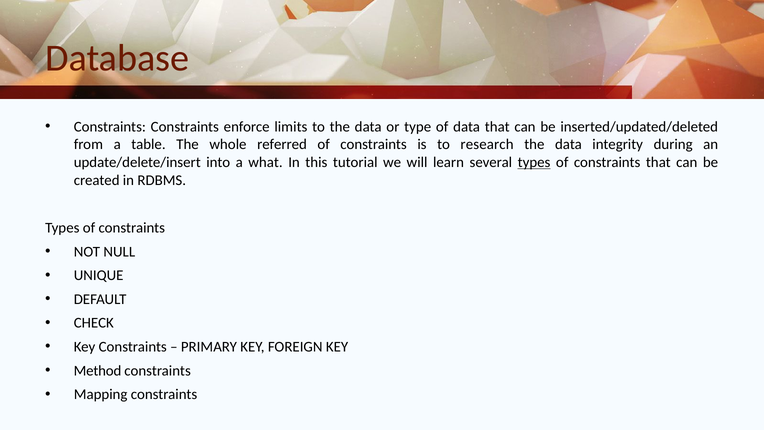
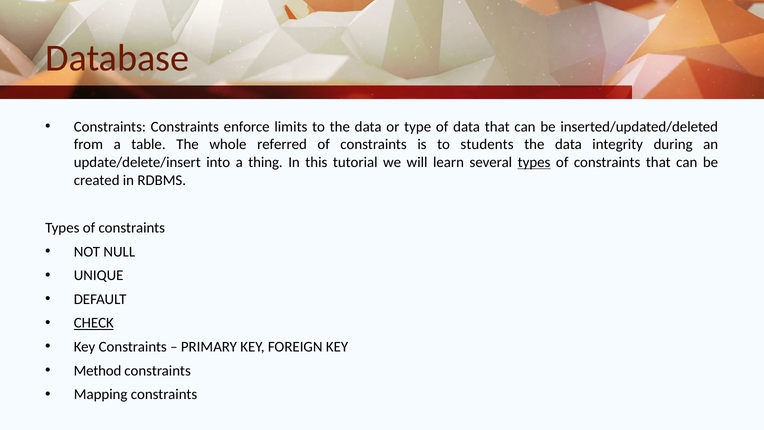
research: research -> students (487, 144)
what: what -> thing (266, 162)
CHECK underline: none -> present (94, 323)
